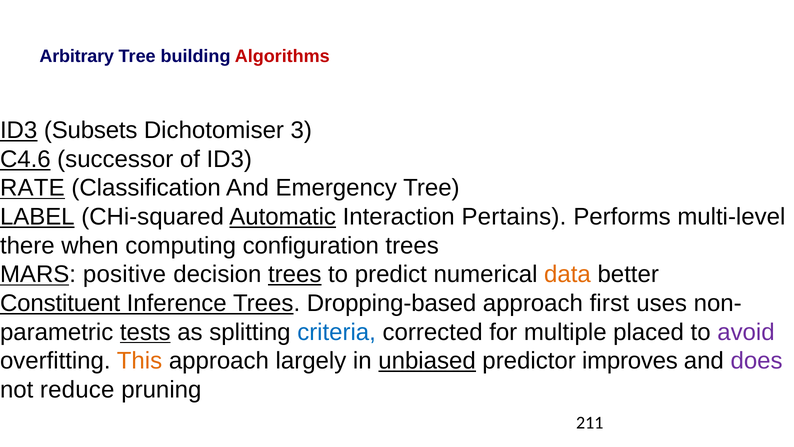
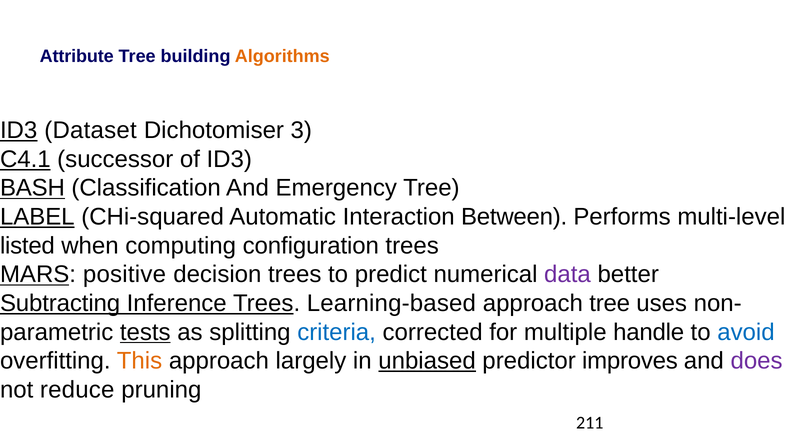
Arbitrary: Arbitrary -> Attribute (77, 56)
Algorithms colour: red -> orange (282, 56)
Subsets: Subsets -> Dataset (90, 130)
C4.6: C4.6 -> C4.1 (25, 159)
RATE: RATE -> BASH (32, 188)
Automatic underline: present -> none (283, 217)
Pertains: Pertains -> Between (514, 217)
there: there -> listed (27, 245)
trees underline: present -> none (295, 274)
data colour: orange -> purple (567, 274)
Constituent: Constituent -> Subtracting (60, 303)
Dropping-based: Dropping-based -> Learning-based (391, 303)
approach ﬁrst: ﬁrst -> tree (610, 303)
placed: placed -> handle (649, 332)
avoid colour: purple -> blue (746, 332)
